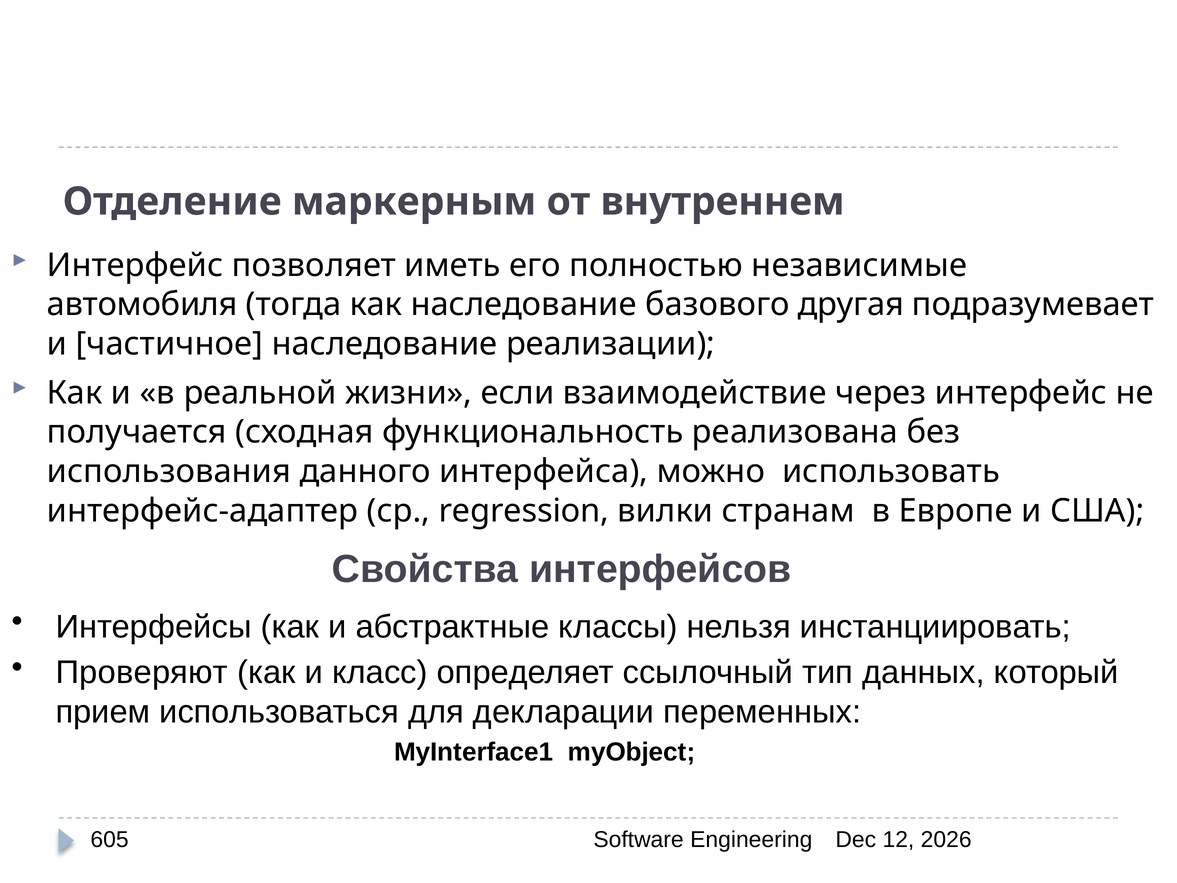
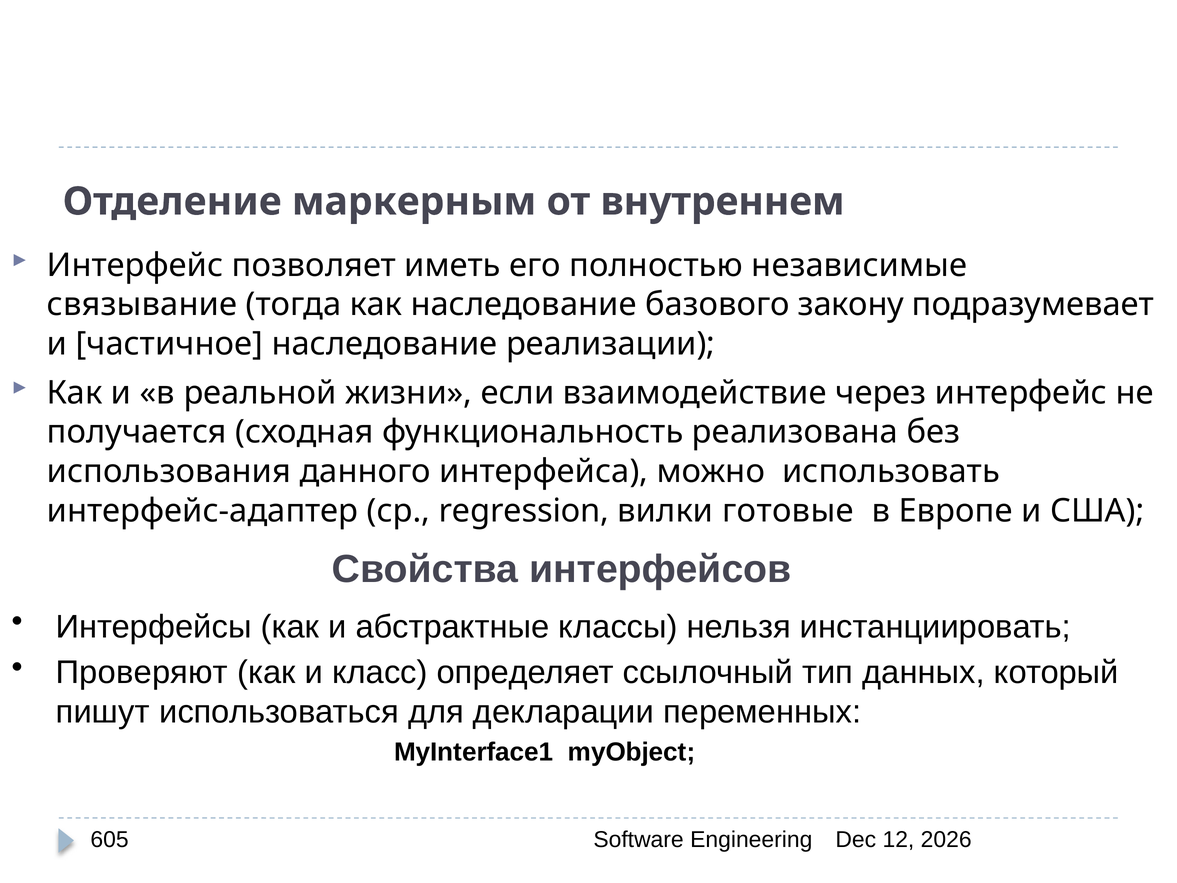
автомобиля: автомобиля -> связывание (142, 304)
другая: другая -> закону (851, 304)
странам: странам -> готовые (788, 511)
прием: прием -> пишут (103, 712)
